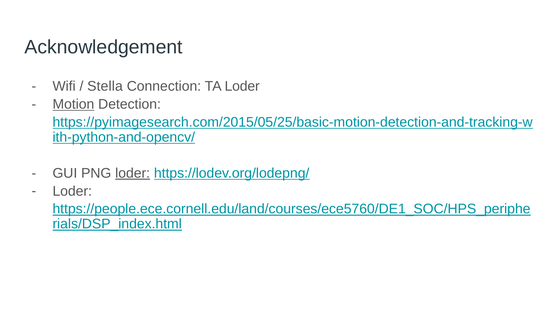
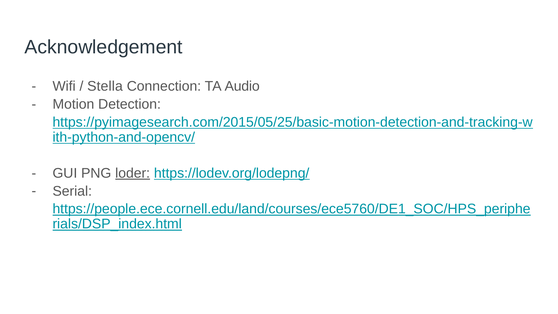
TA Loder: Loder -> Audio (242, 86)
Motion underline: present -> none (73, 104)
Loder: Loder -> Serial (72, 191)
